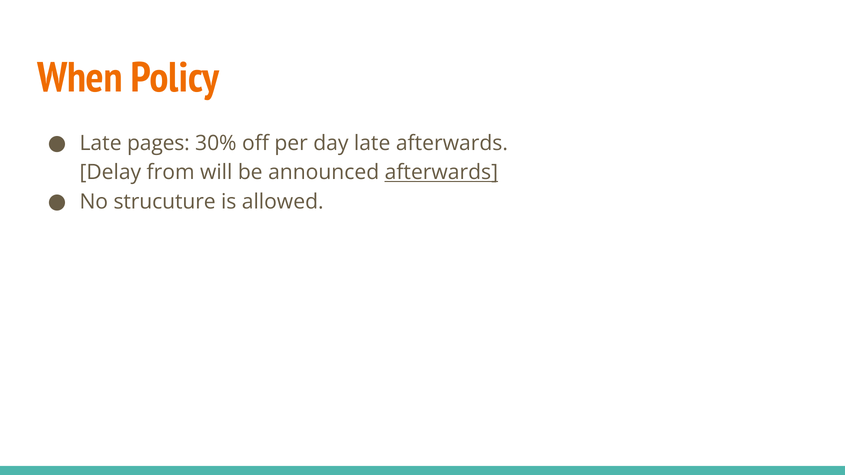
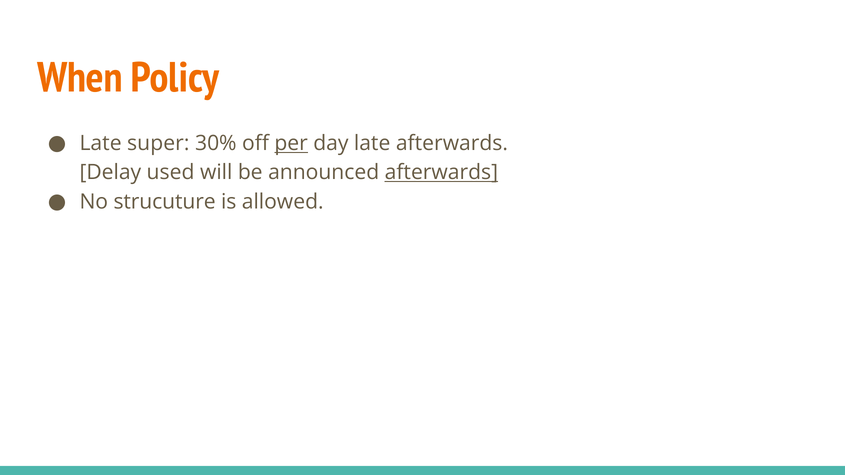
pages: pages -> super (158, 143)
per underline: none -> present (291, 143)
from: from -> used (171, 173)
